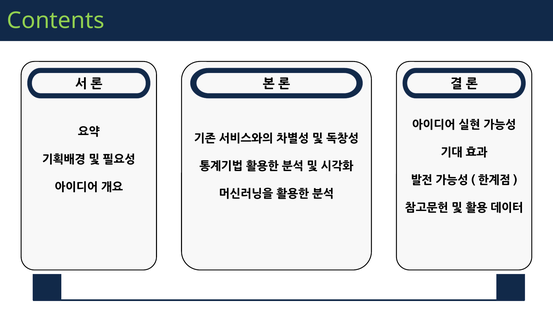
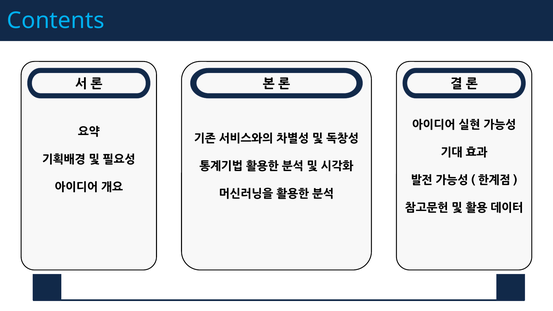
Contents colour: light green -> light blue (56, 21)
